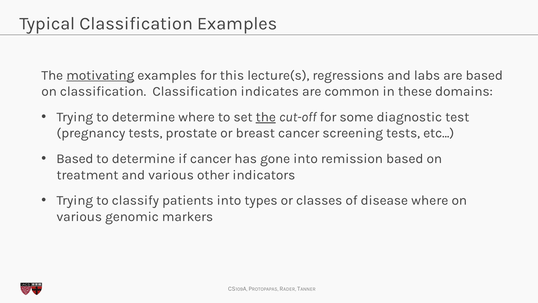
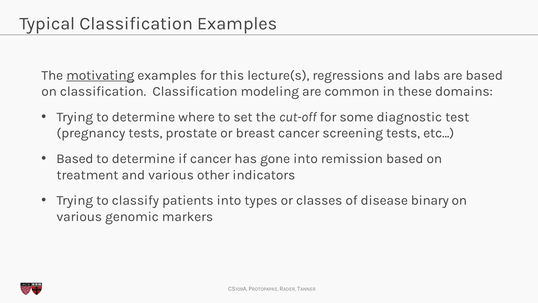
indicates: indicates -> modeling (270, 91)
the underline: present -> none (266, 117)
disease where: where -> binary (430, 200)
